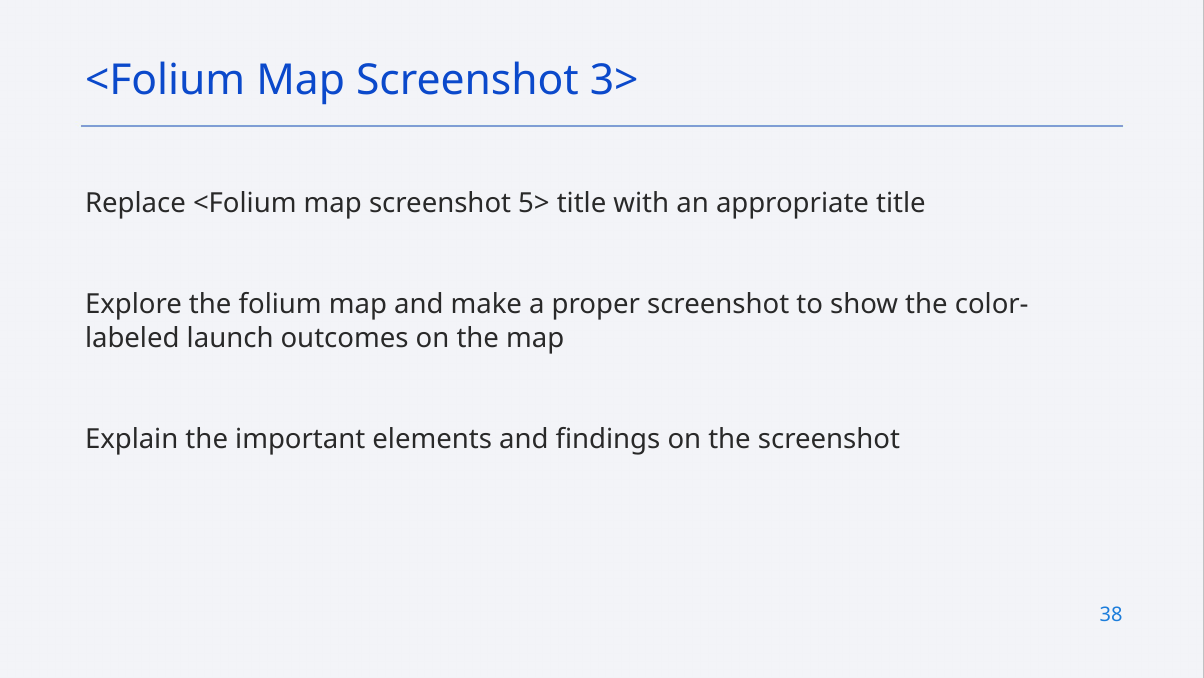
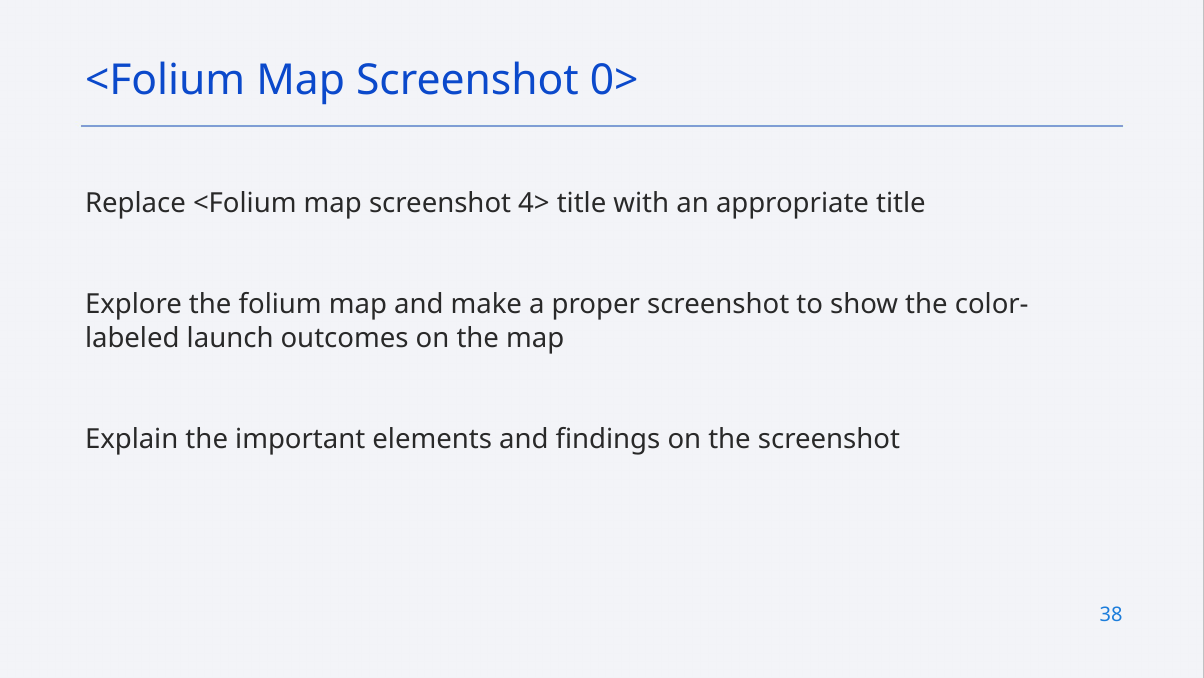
3>: 3> -> 0> (614, 80)
5>: 5> -> 4> (534, 203)
